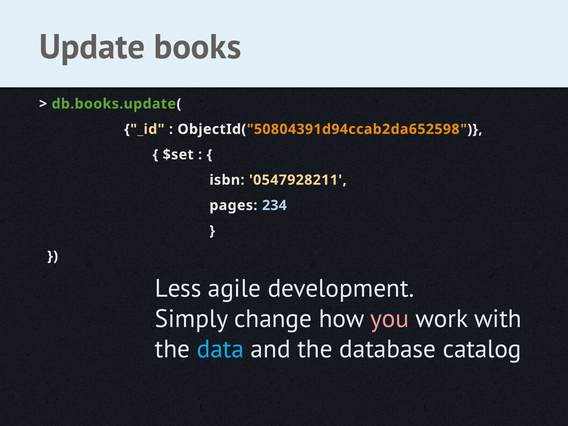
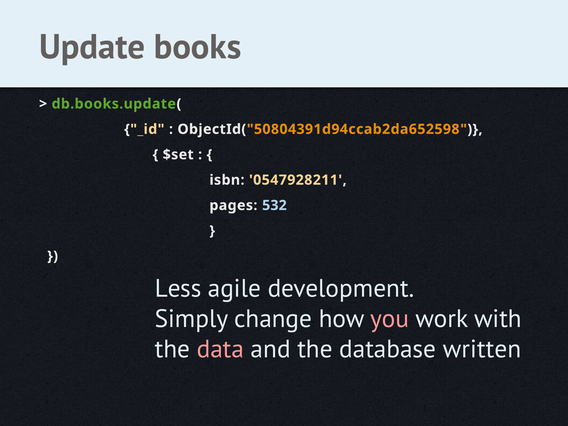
234: 234 -> 532 (274, 205)
data colour: light blue -> pink (220, 349)
catalog: catalog -> written (482, 349)
